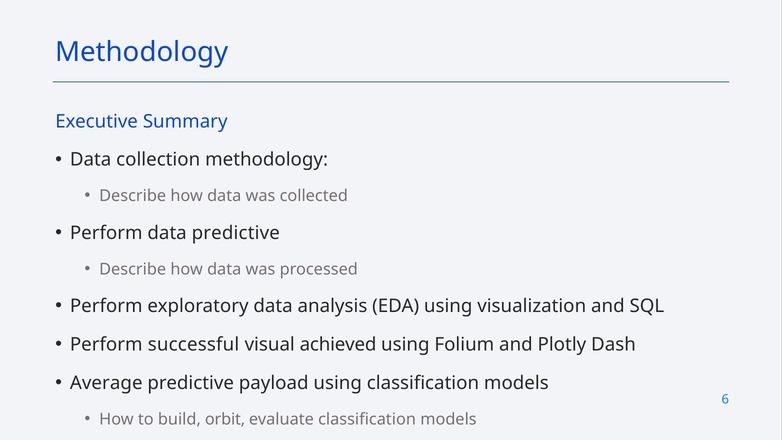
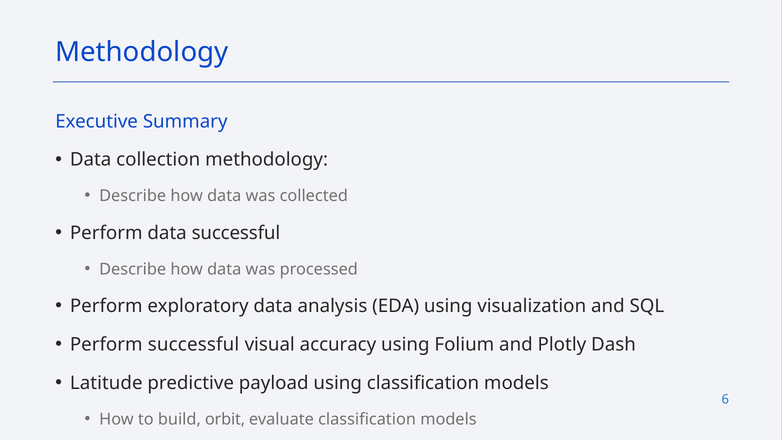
data predictive: predictive -> successful (236, 233)
achieved: achieved -> accuracy (338, 344)
Average: Average -> Latitude (106, 383)
